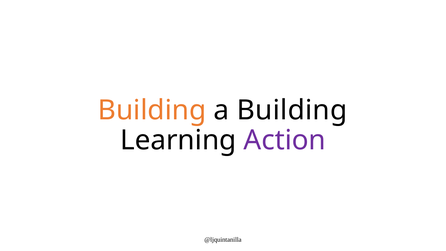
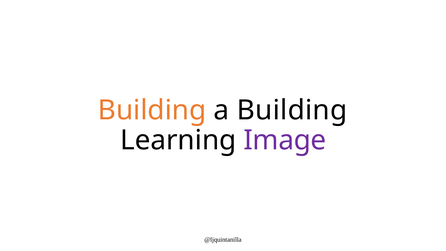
Action: Action -> Image (285, 140)
